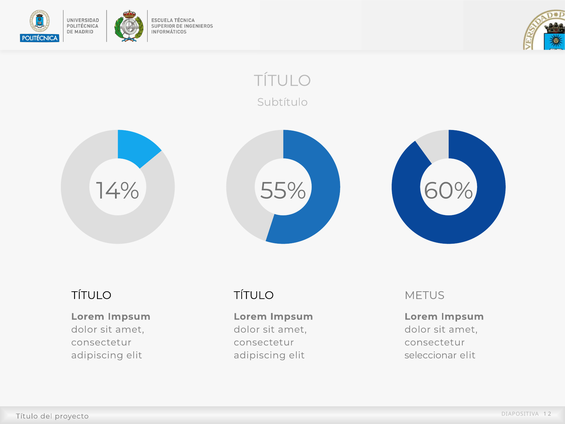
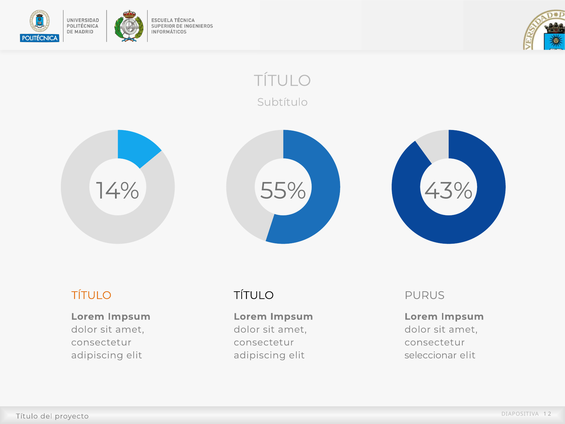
60%: 60% -> 43% (448, 191)
TÍTULO colour: black -> orange (91, 295)
METUS: METUS -> PURUS (425, 295)
